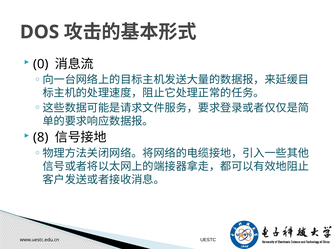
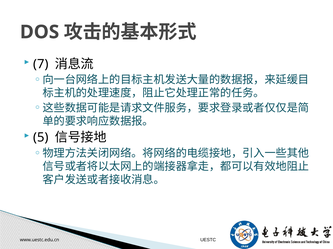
0: 0 -> 7 (41, 64)
8: 8 -> 5 (41, 138)
